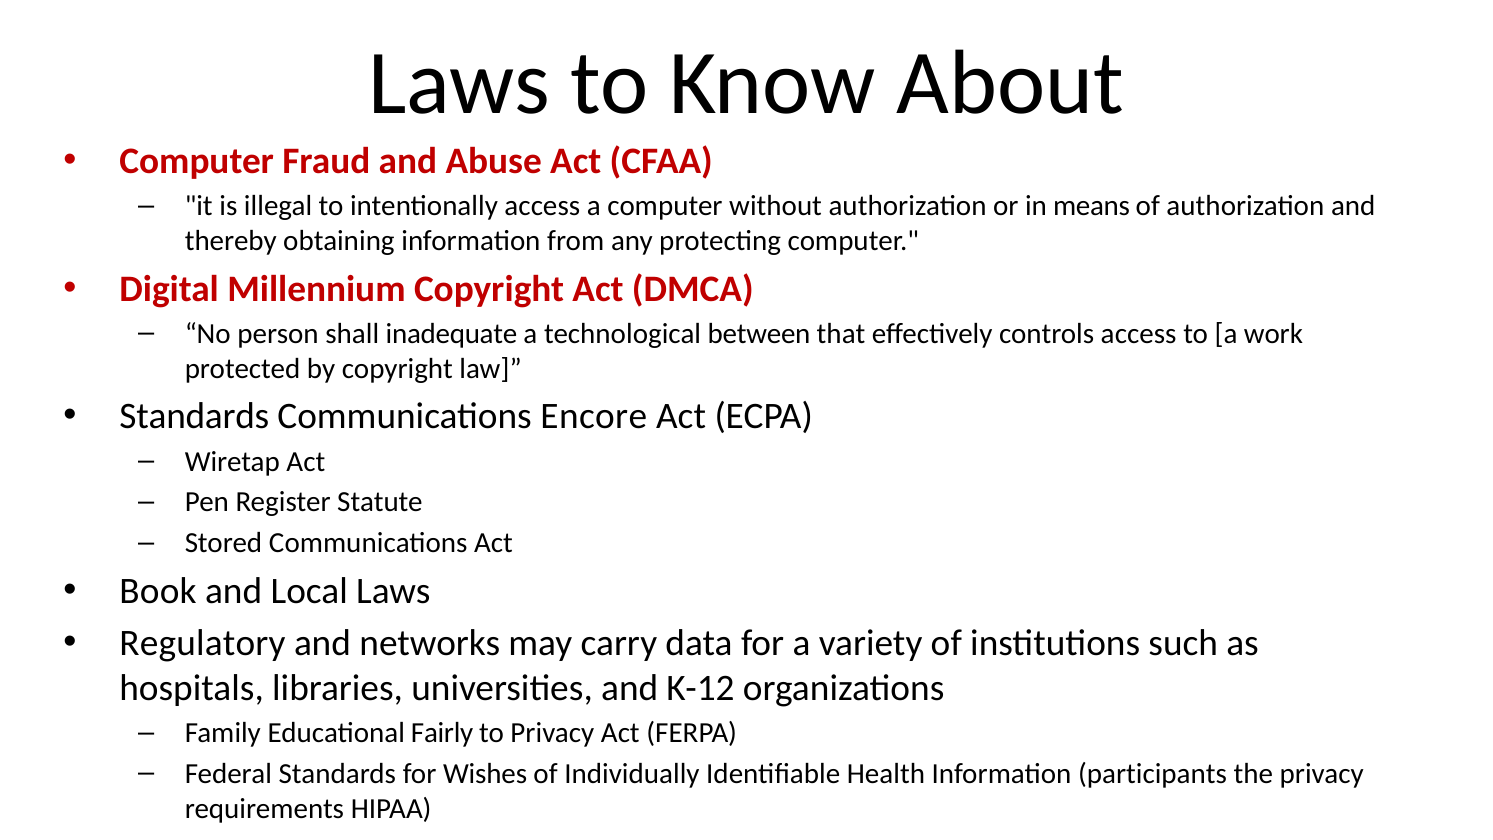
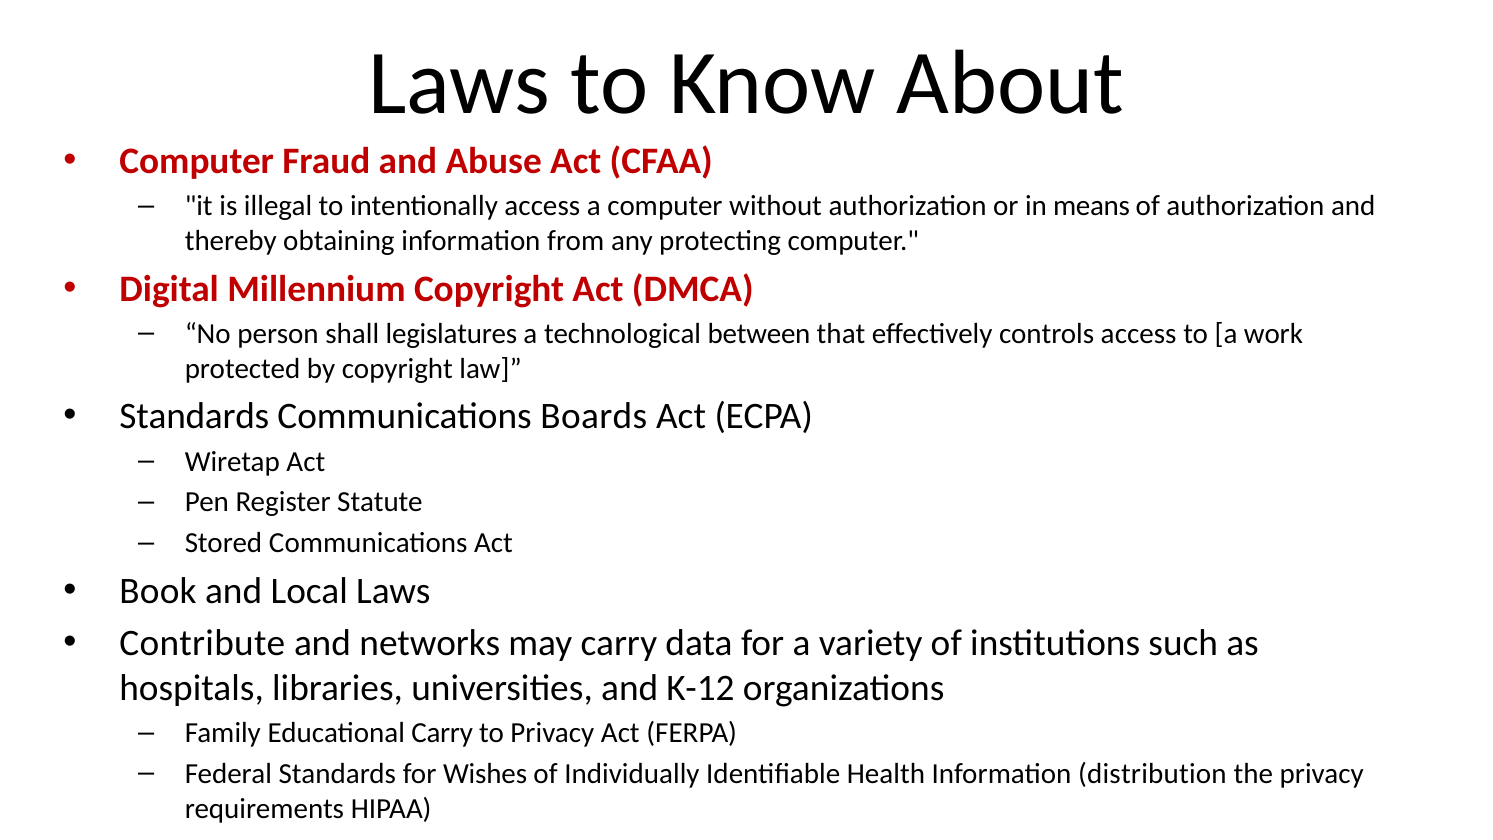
inadequate: inadequate -> legislatures (451, 334)
Encore: Encore -> Boards (594, 416)
Regulatory: Regulatory -> Contribute (202, 643)
Educational Fairly: Fairly -> Carry (442, 733)
participants: participants -> distribution (1152, 774)
